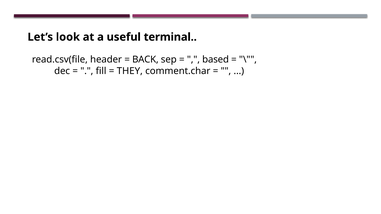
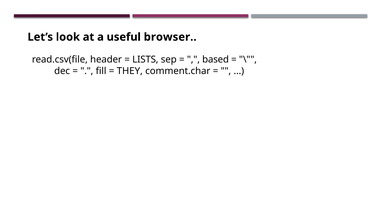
terminal: terminal -> browser (170, 37)
BACK: BACK -> LISTS (145, 60)
